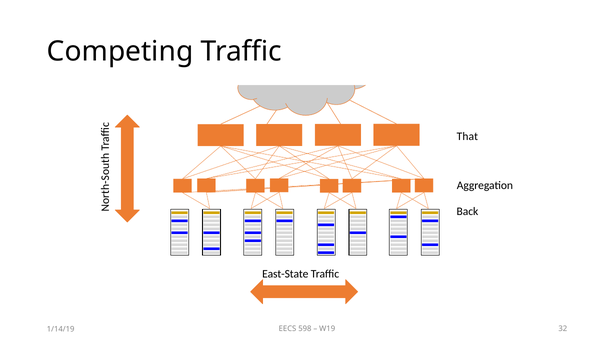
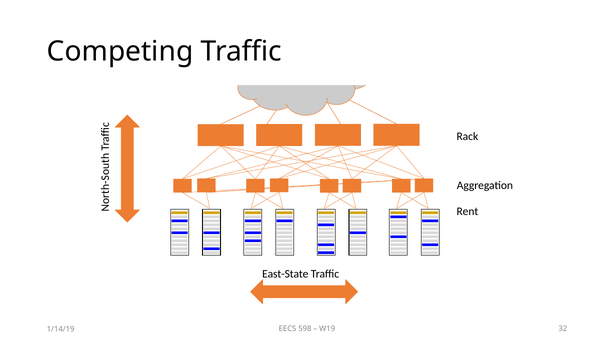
That: That -> Rack (467, 137)
Back: Back -> Rent (467, 212)
